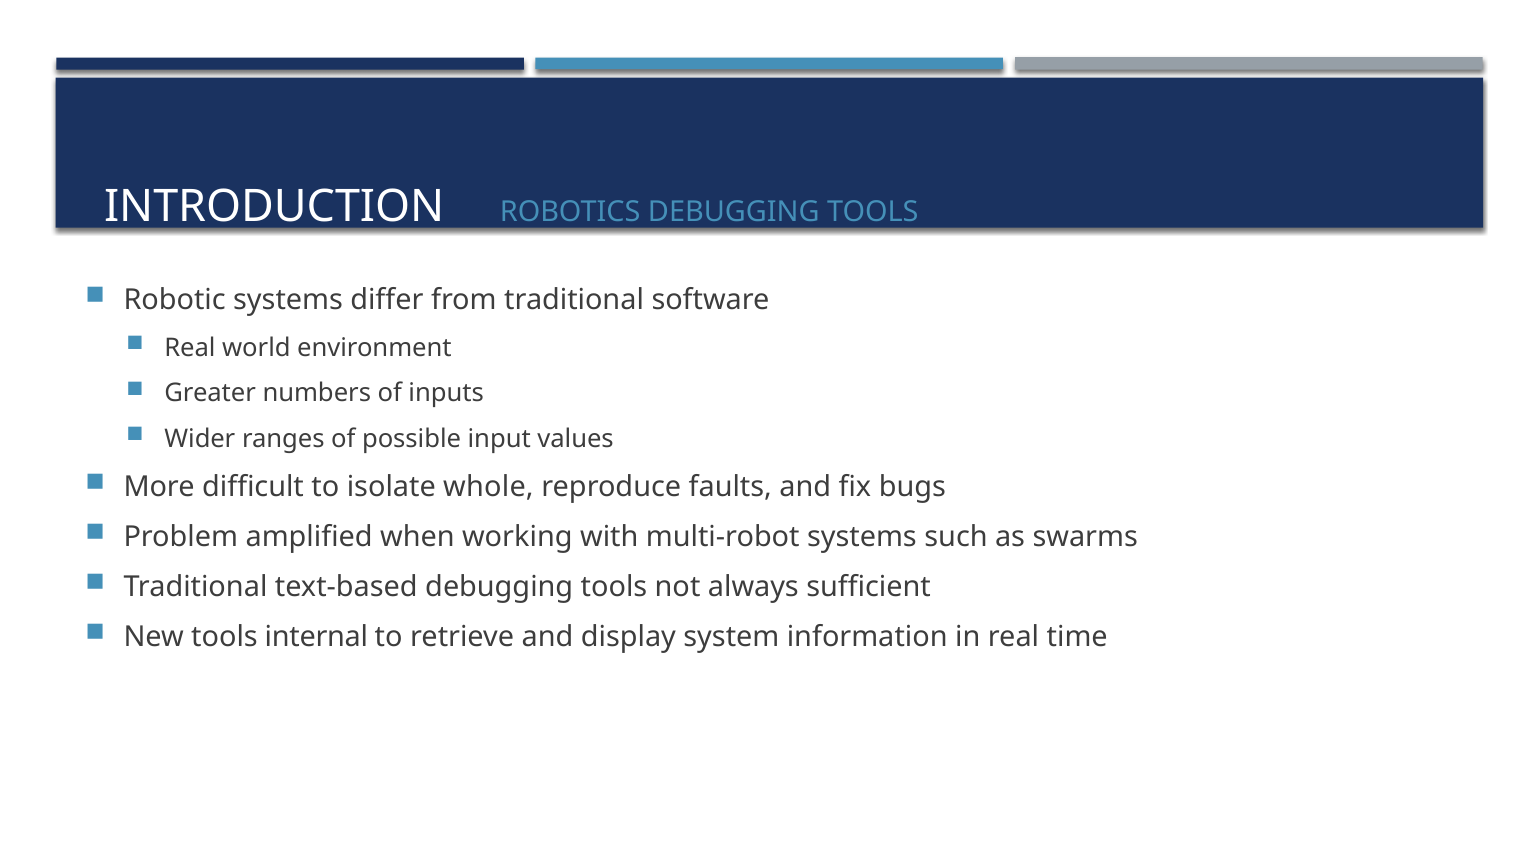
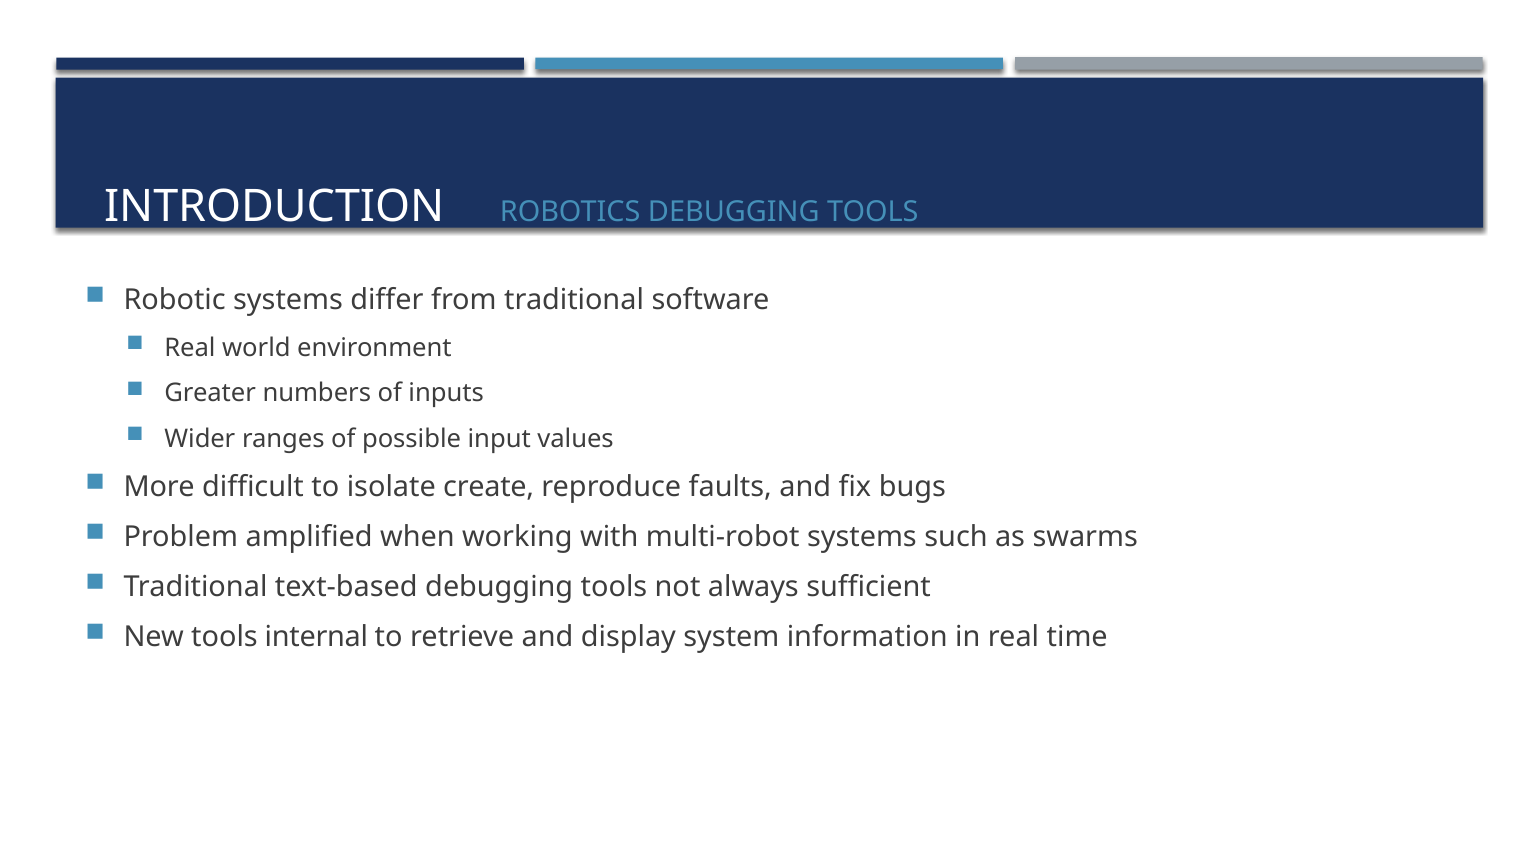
whole: whole -> create (489, 487)
